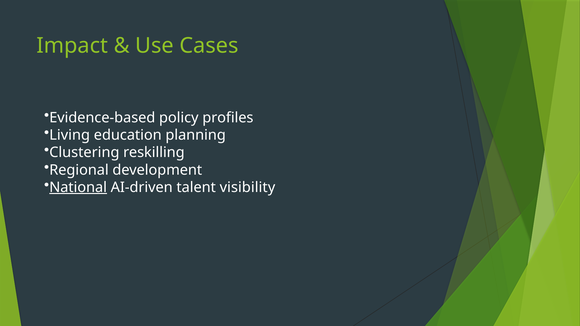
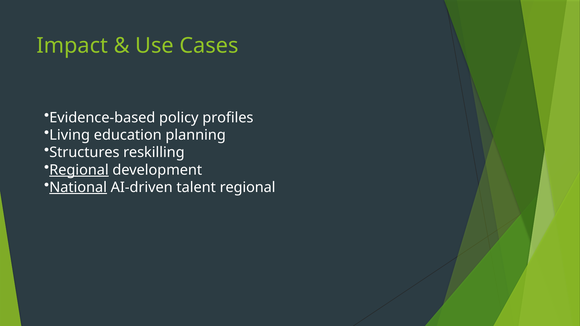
Clustering: Clustering -> Structures (84, 153)
Regional underline: none -> present (79, 170)
talent visibility: visibility -> regional (248, 187)
